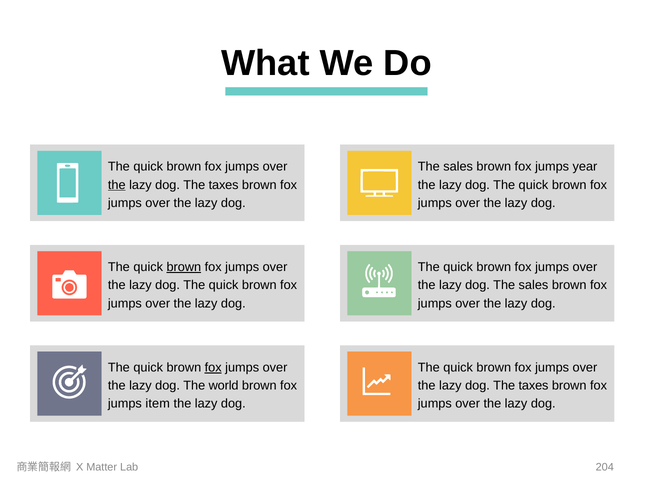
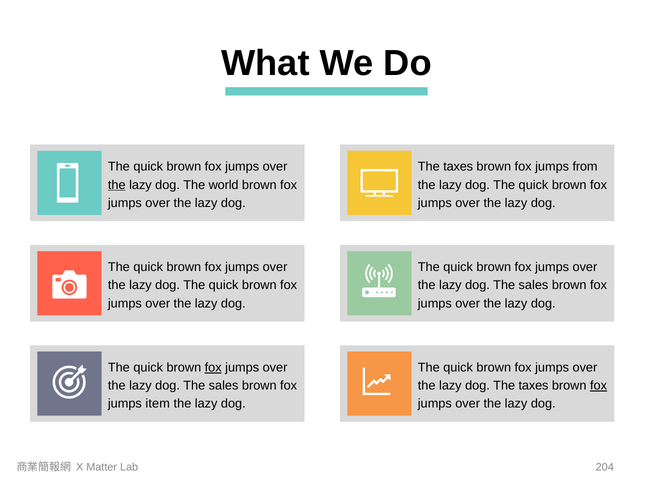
sales: sales -> taxes (458, 167)
year: year -> from (585, 167)
taxes: taxes -> world (224, 185)
brown underline: present -> none (184, 267)
world: world -> sales (224, 386)
fox underline: none -> present (599, 386)
